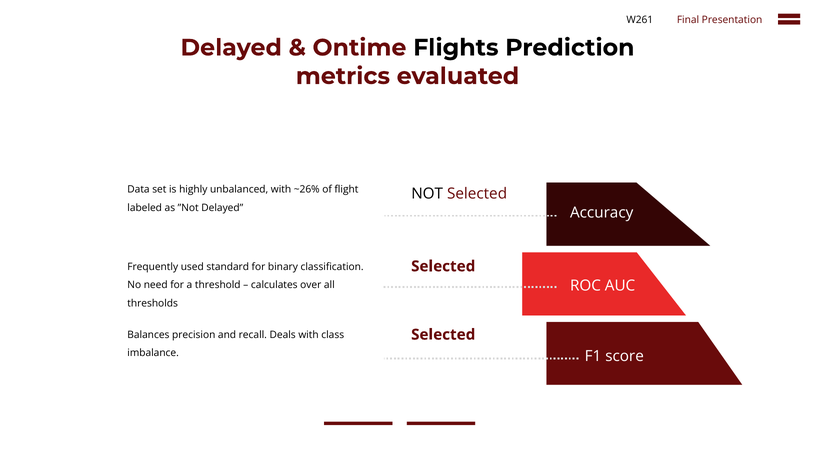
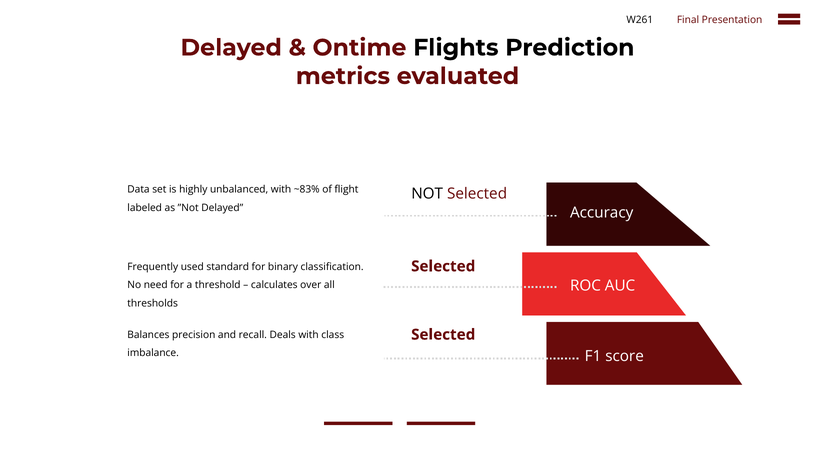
~26%: ~26% -> ~83% (307, 190)
